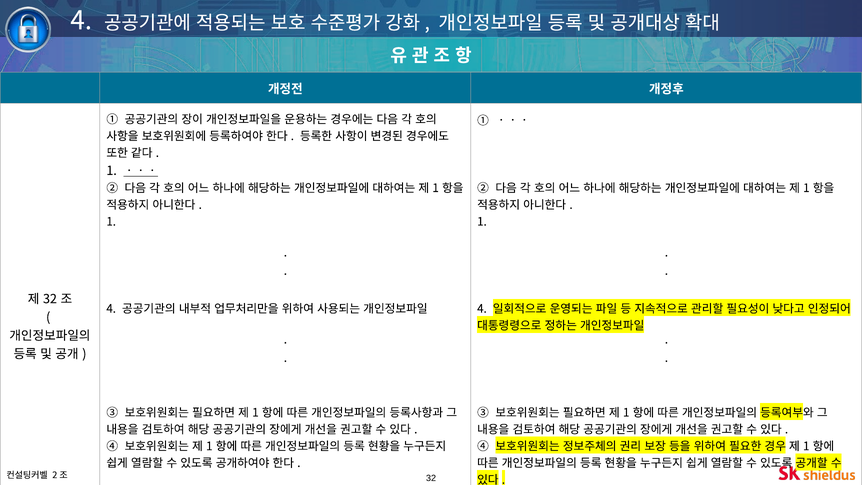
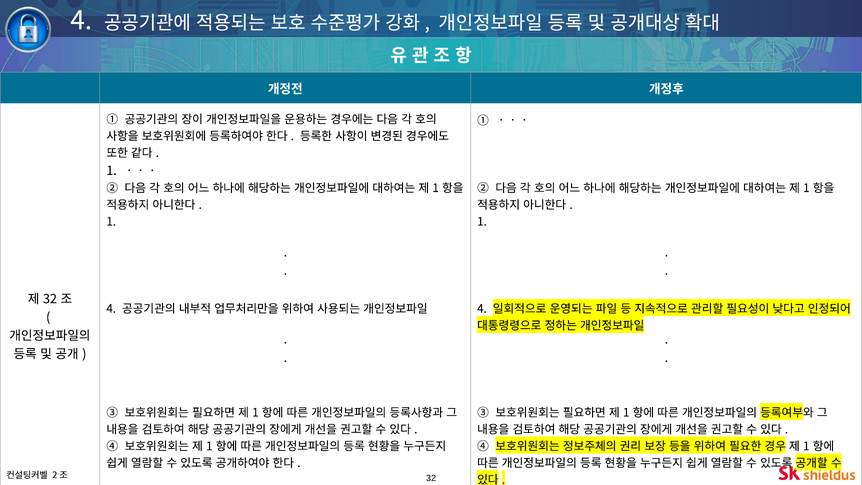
ㆍㆍㆍ underline: present -> none (141, 171)
